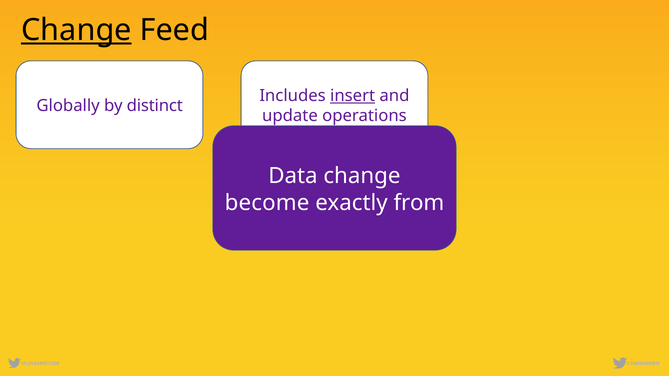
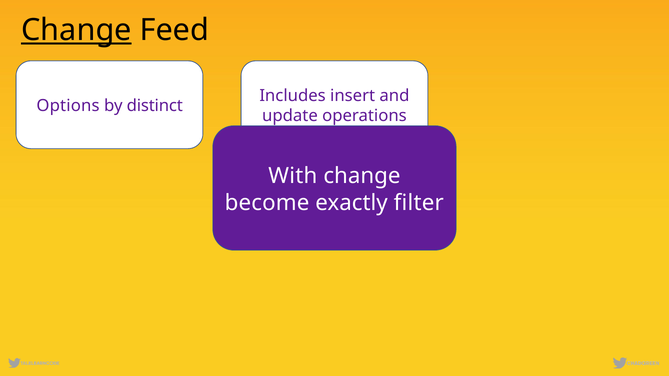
insert underline: present -> none (353, 96)
Globally: Globally -> Options (68, 106)
Data: Data -> With (293, 176)
from: from -> filter (419, 203)
